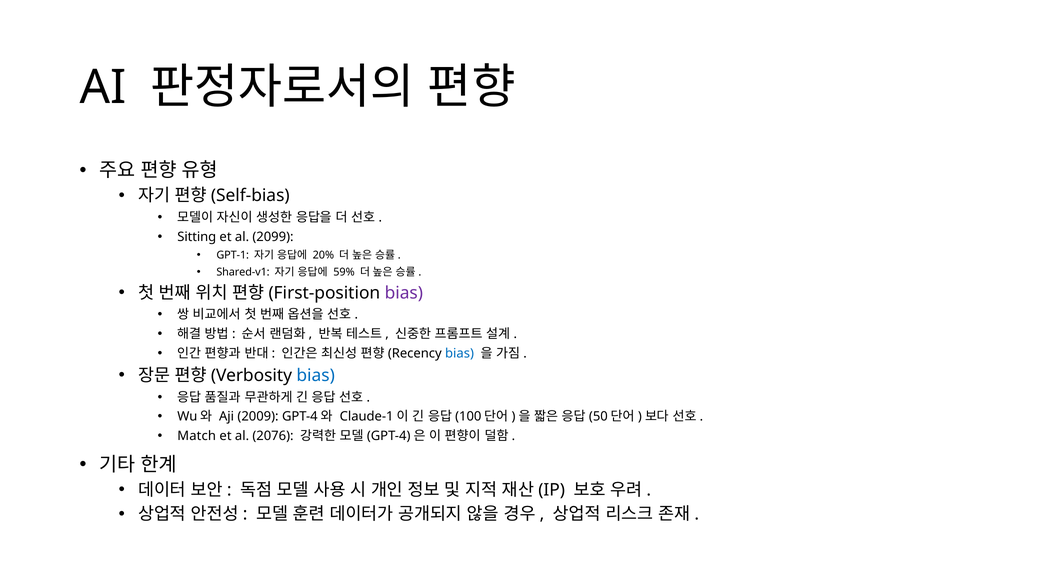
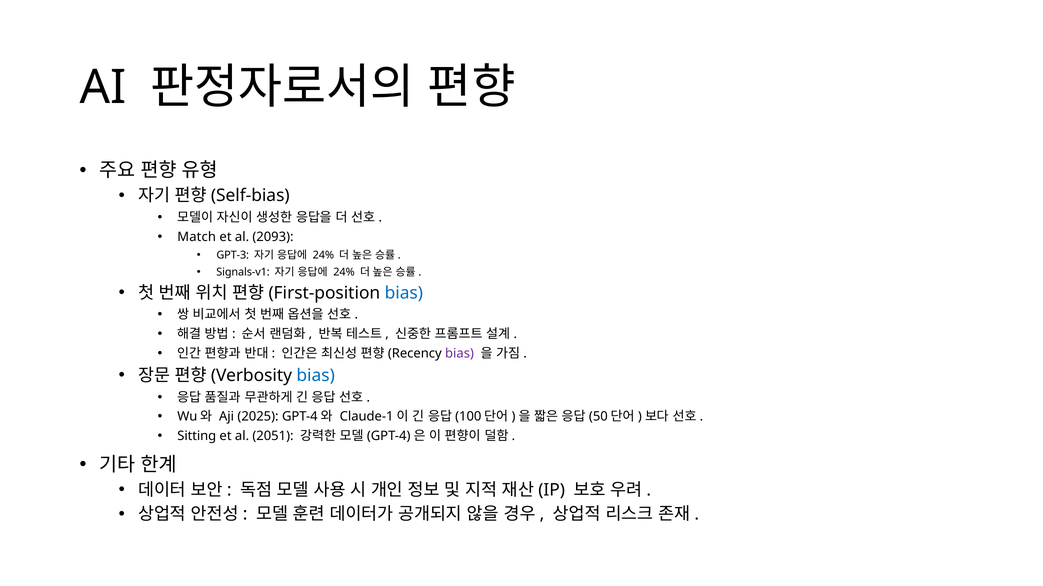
Sitting: Sitting -> Match (197, 237)
2099: 2099 -> 2093 (273, 237)
GPT-1: GPT-1 -> GPT-3 (233, 256)
20%: 20% -> 24% (323, 256)
Shared-v1: Shared-v1 -> Signals-v1 (243, 273)
59%: 59% -> 24% (344, 273)
bias colour: purple -> blue (404, 293)
bias colour: blue -> purple (460, 354)
2009: 2009 -> 2025 (258, 417)
Match: Match -> Sitting (197, 437)
2076: 2076 -> 2051 (273, 437)
